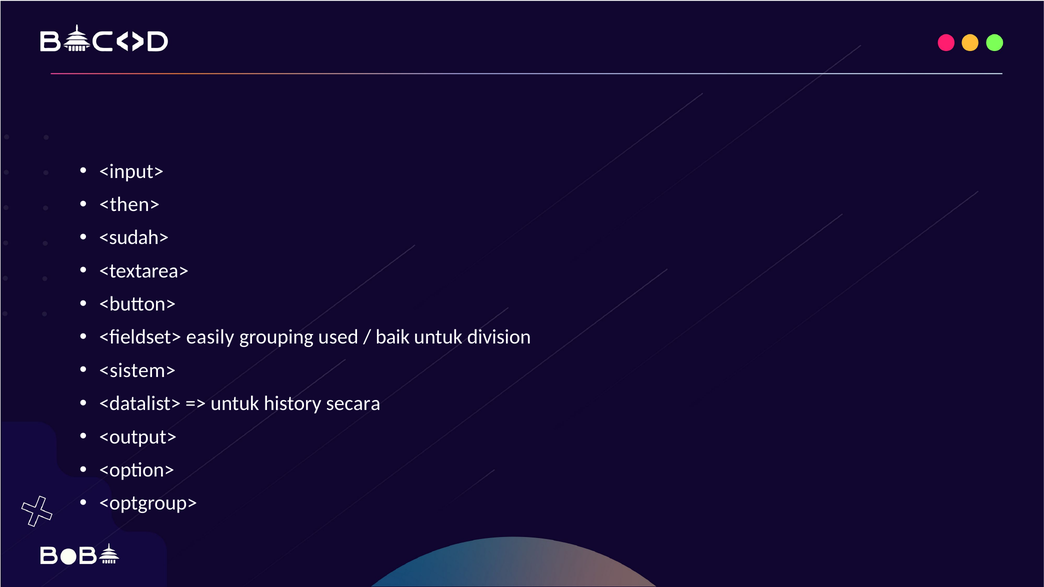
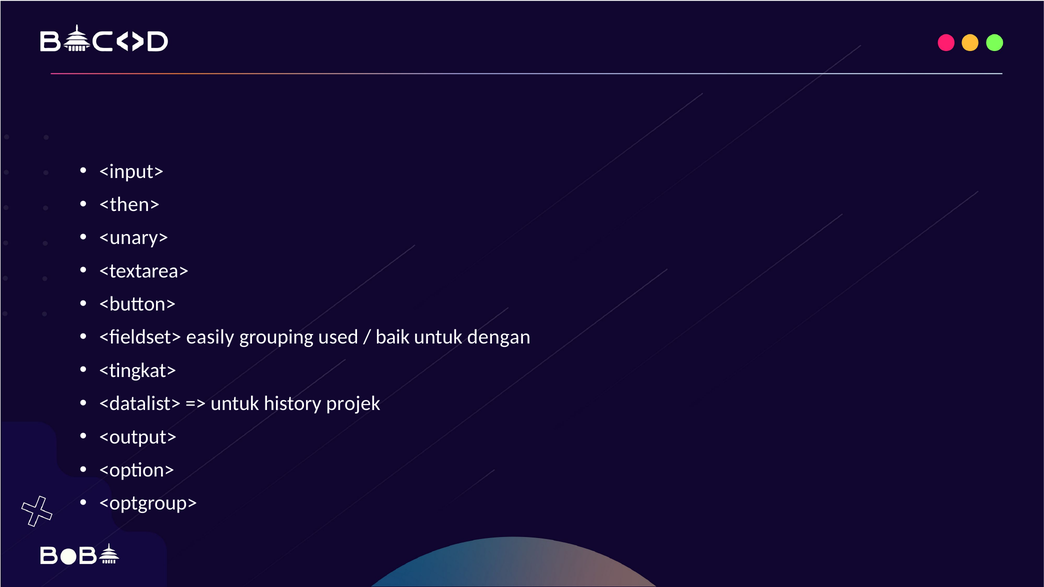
<sudah>: <sudah> -> <unary> (134, 238)
division: division -> dengan (499, 337)
<sistem>: <sistem> -> <tingkat> (138, 370)
secara: secara -> projek (353, 404)
